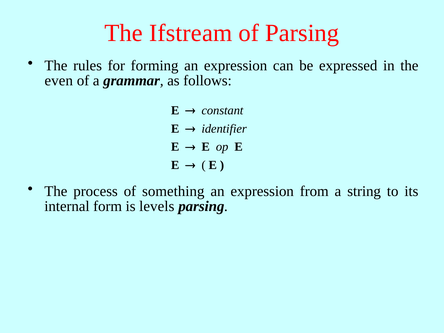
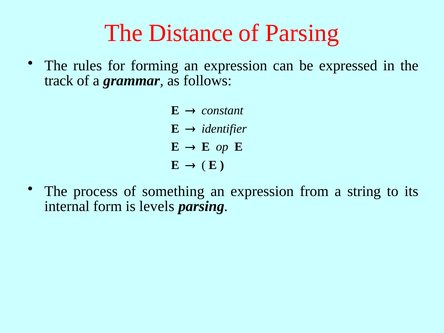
Ifstream: Ifstream -> Distance (191, 33)
even: even -> track (59, 81)
